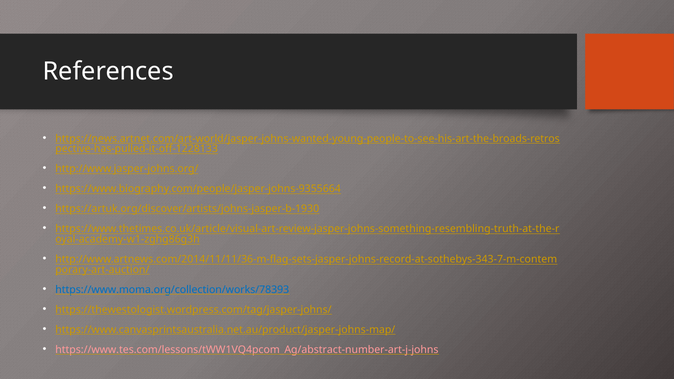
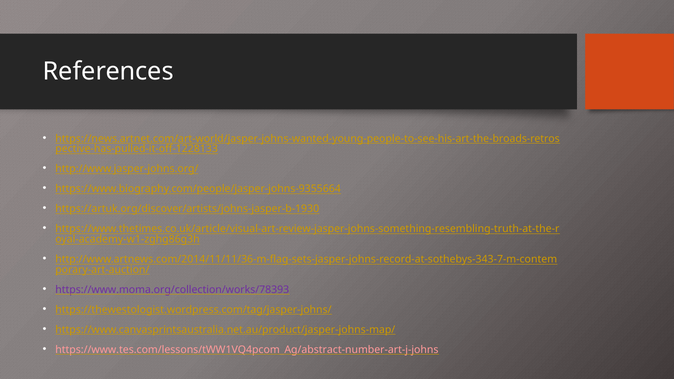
https://www.moma.org/collection/works/78393 colour: blue -> purple (172, 290)
